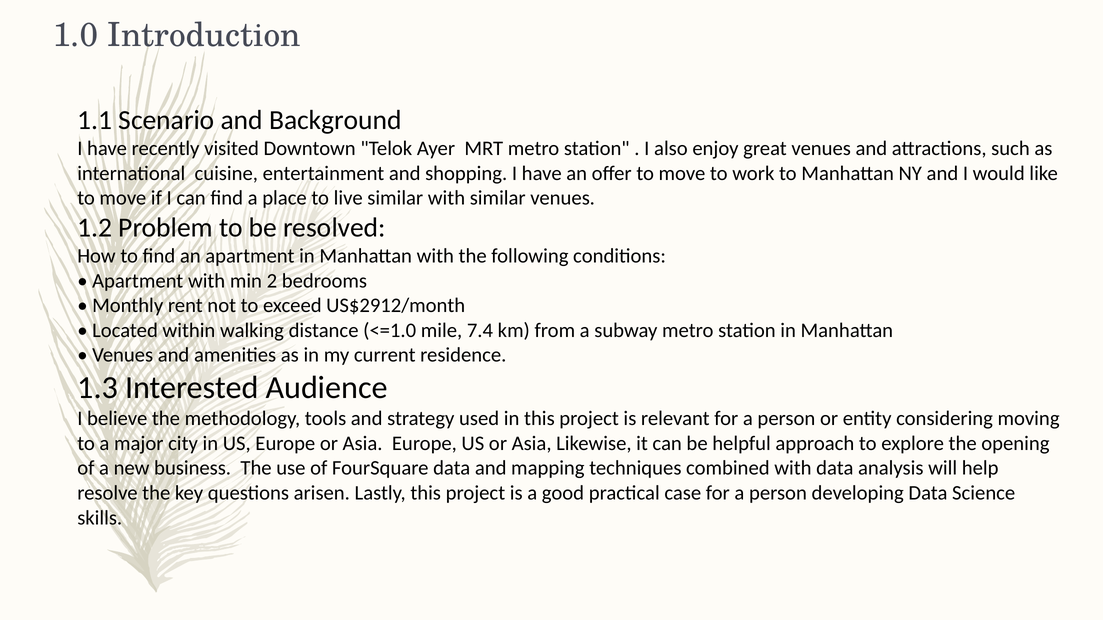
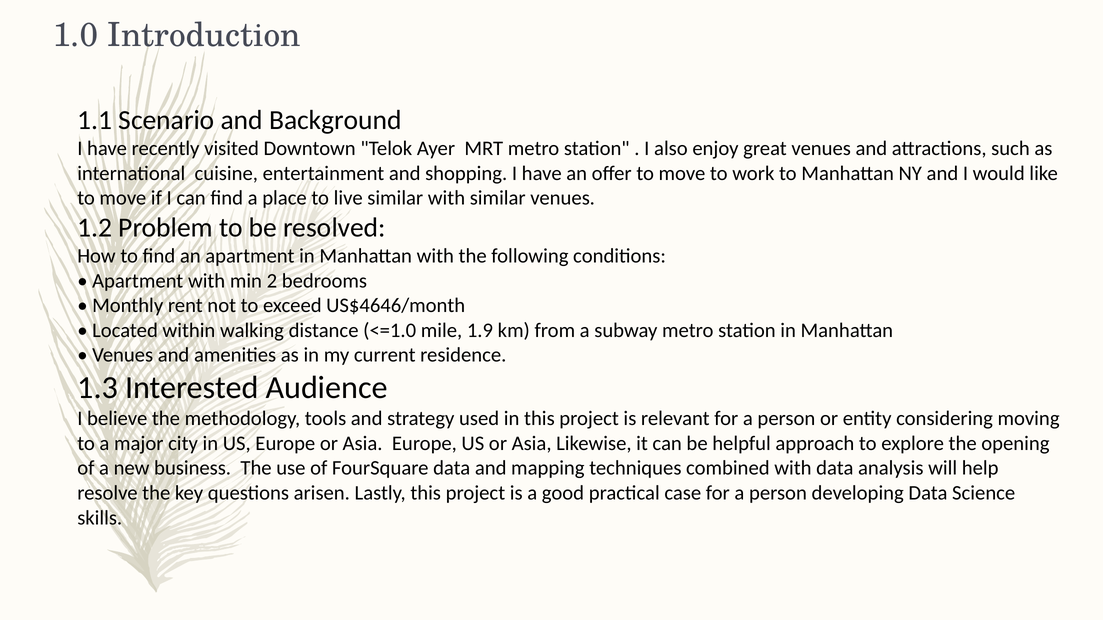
US$2912/month: US$2912/month -> US$4646/month (396, 306)
7.4: 7.4 -> 1.9 (480, 331)
